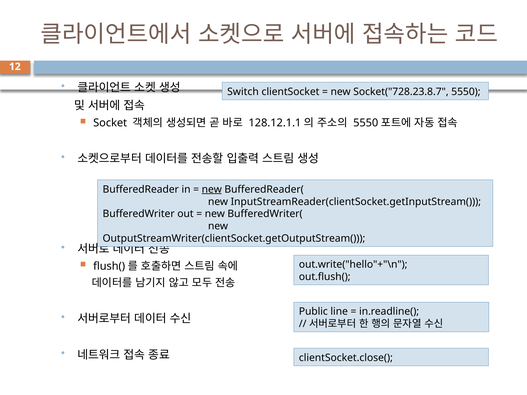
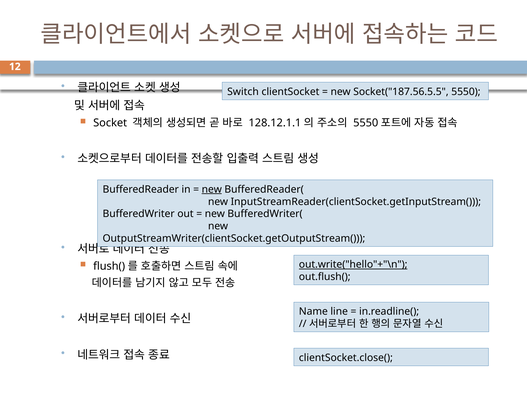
Socket("728.23.8.7: Socket("728.23.8.7 -> Socket("187.56.5.5 (401, 92)
out.write("hello"+"\n underline: none -> present (353, 265)
Public: Public -> Name (313, 312)
